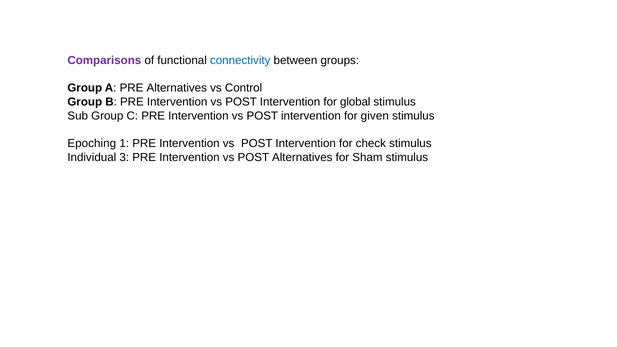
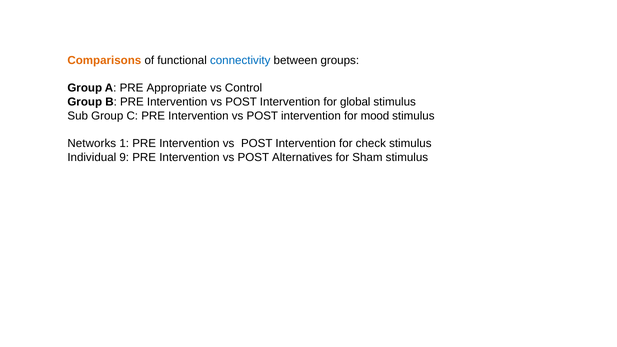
Comparisons colour: purple -> orange (104, 60)
PRE Alternatives: Alternatives -> Appropriate (177, 88)
given: given -> mood (375, 116)
Epoching: Epoching -> Networks (92, 144)
3: 3 -> 9 (124, 157)
